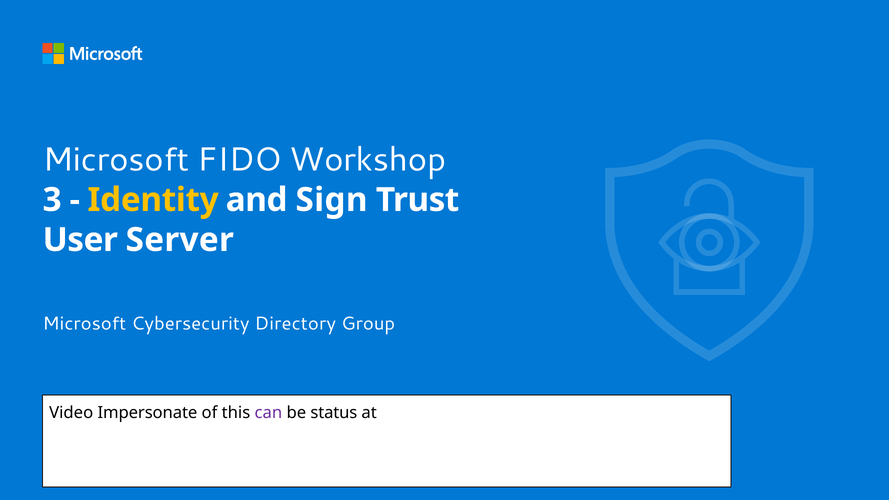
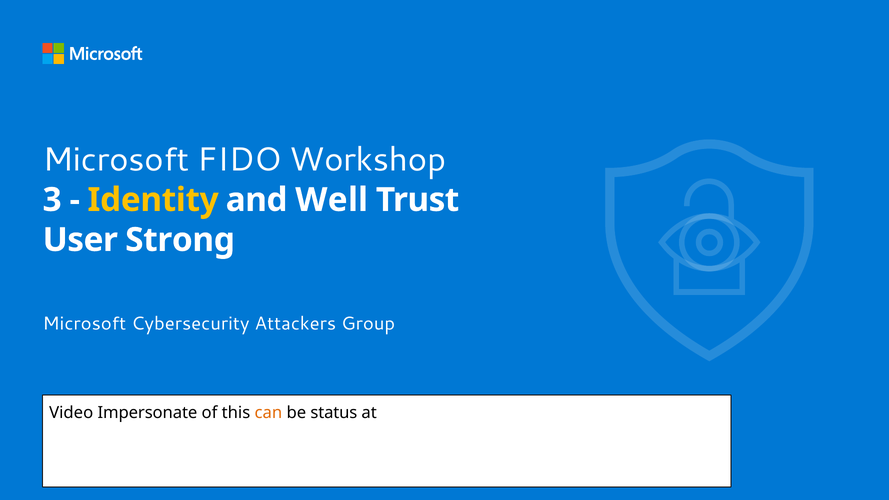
Sign: Sign -> Well (332, 200)
Server: Server -> Strong (180, 240)
Directory: Directory -> Attackers (295, 324)
can colour: purple -> orange (268, 413)
